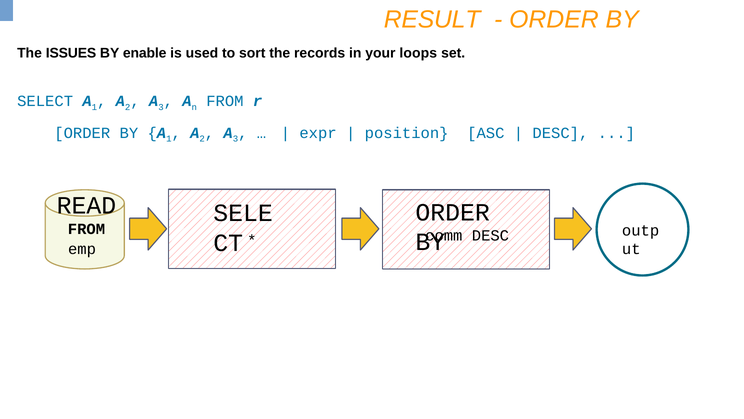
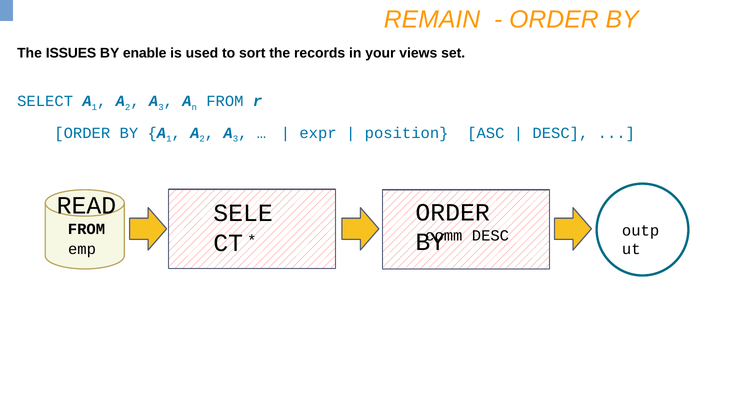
RESULT: RESULT -> REMAIN (432, 19)
loops: loops -> views (418, 53)
